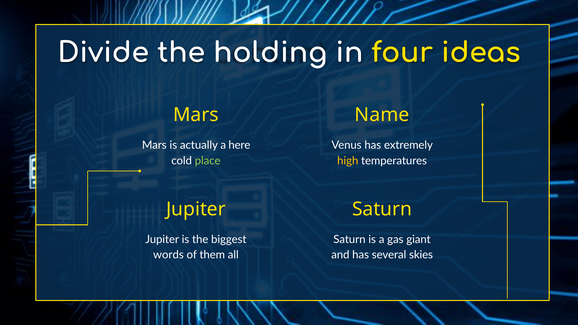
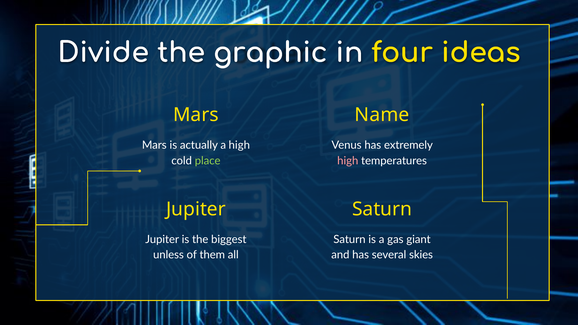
holding: holding -> graphic (270, 53)
a here: here -> high (239, 145)
high colour: yellow -> pink (348, 161)
words: words -> unless (168, 255)
